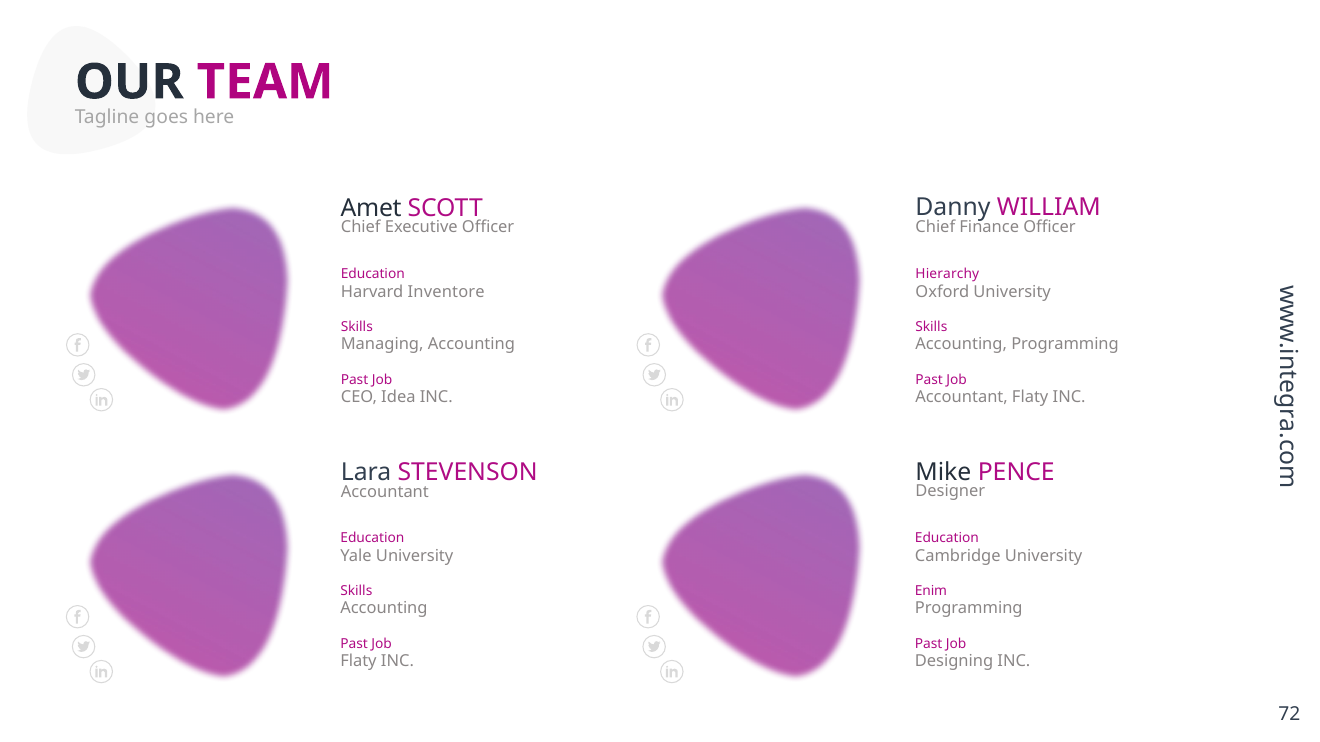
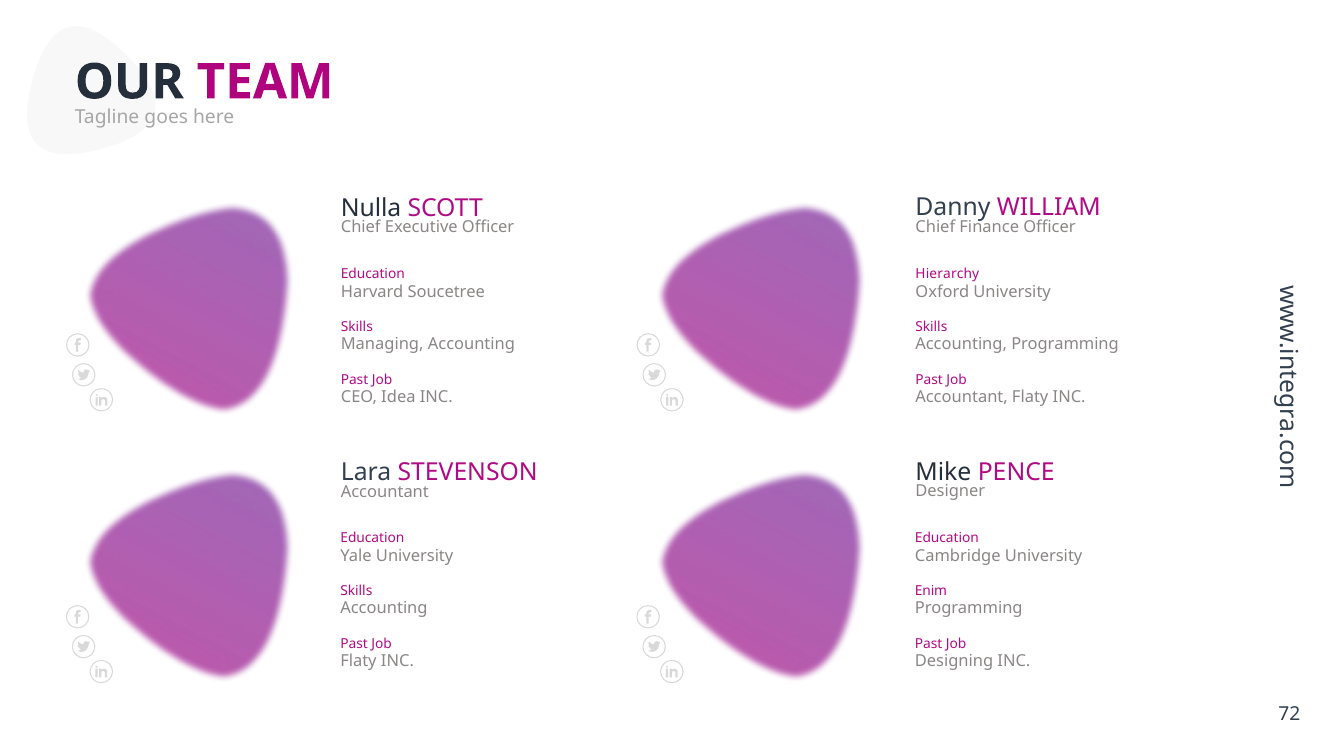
Amet: Amet -> Nulla (371, 208)
Inventore: Inventore -> Soucetree (446, 292)
